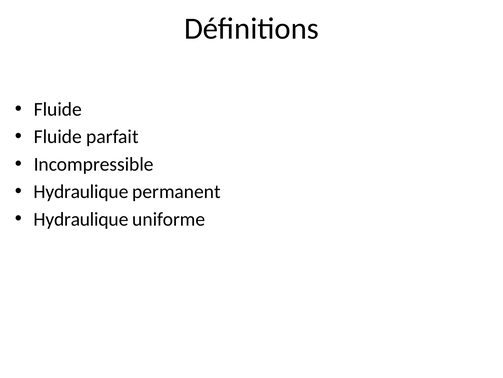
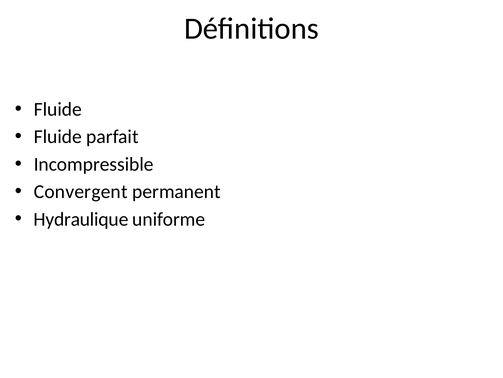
Hydraulique: Hydraulique -> Convergent (81, 191)
